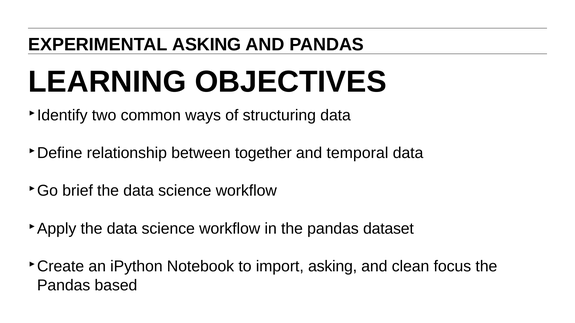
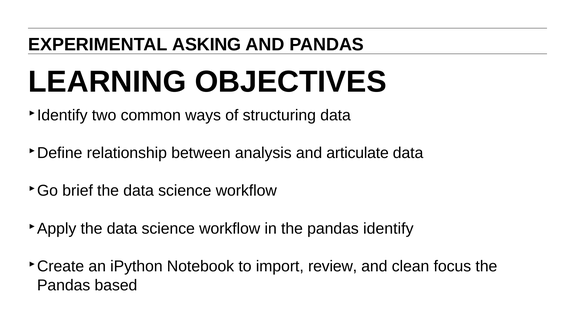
together: together -> analysis (263, 153)
temporal: temporal -> articulate (358, 153)
dataset: dataset -> identify (388, 228)
import asking: asking -> review (333, 266)
